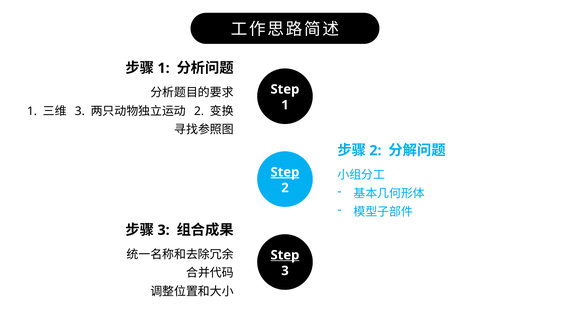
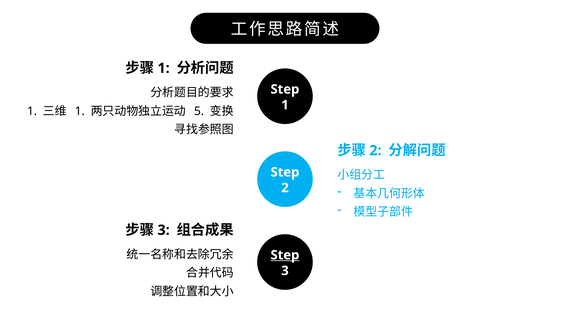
3: 3 -> 1 (80, 111)
2: 2 -> 5 (199, 111)
Step underline: present -> none (285, 172)
